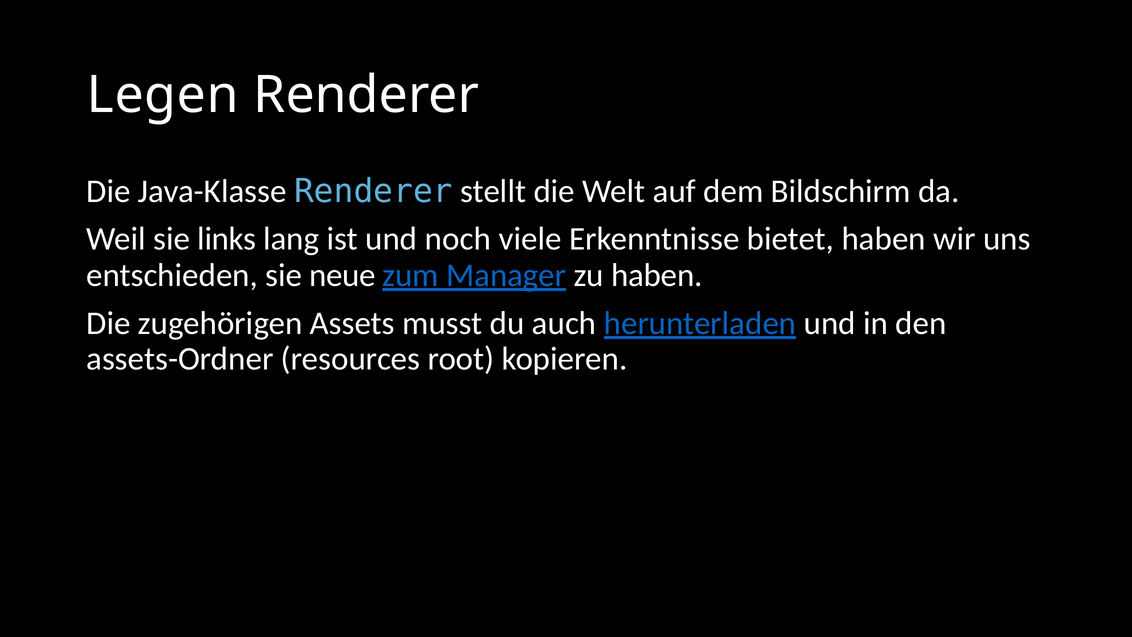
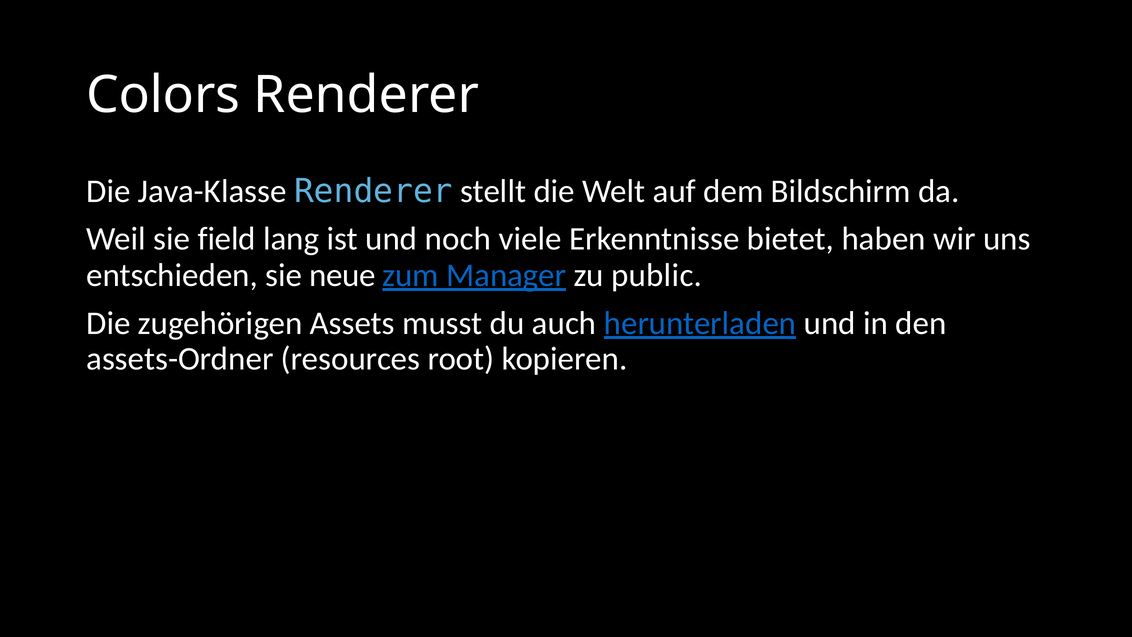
Legen: Legen -> Colors (163, 95)
links: links -> field (227, 239)
zu haben: haben -> public (657, 275)
